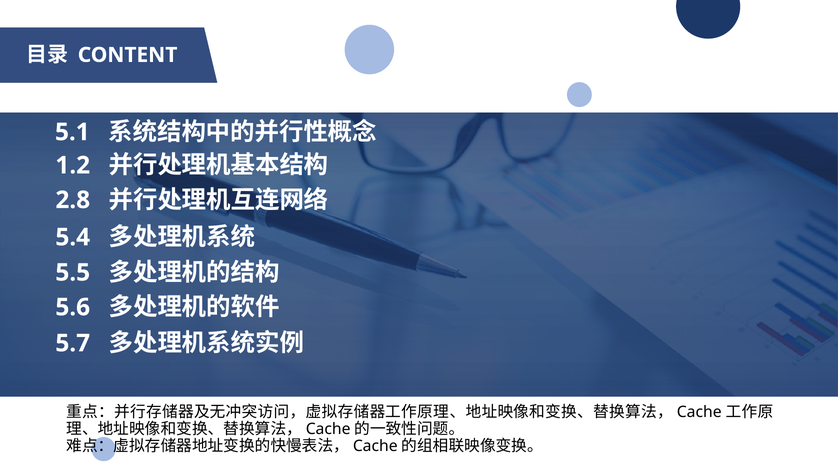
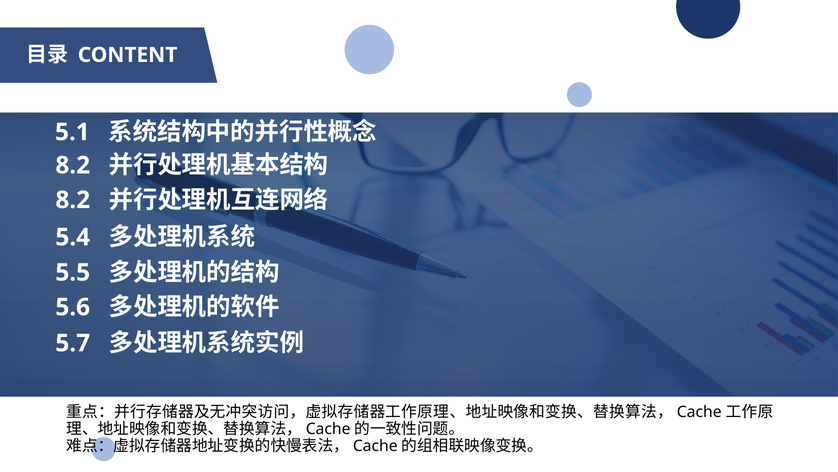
1.2: 1.2 -> 8.2 (73, 165)
2.8: 2.8 -> 8.2 (73, 200)
